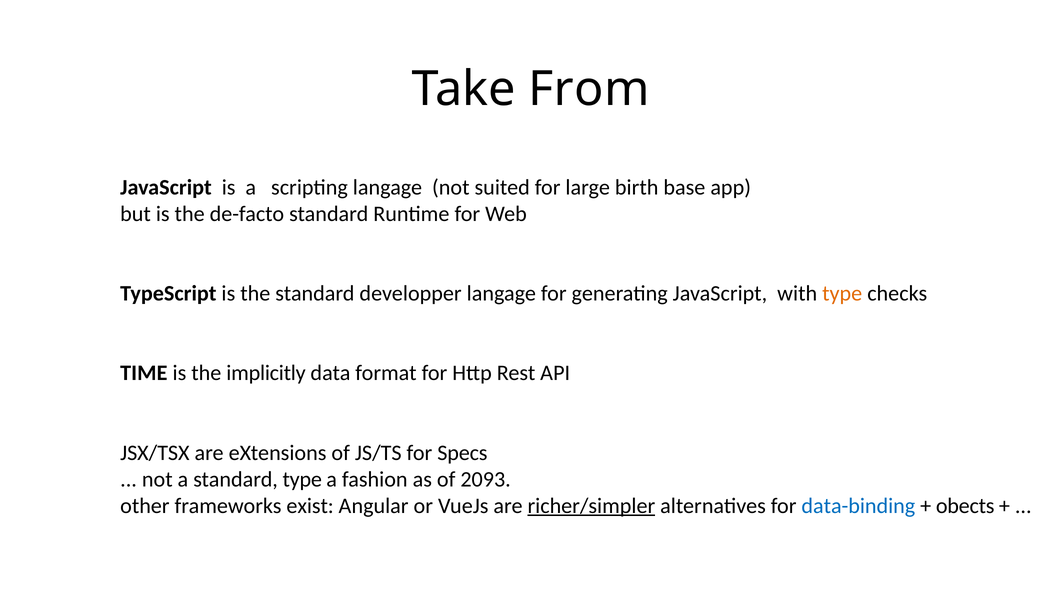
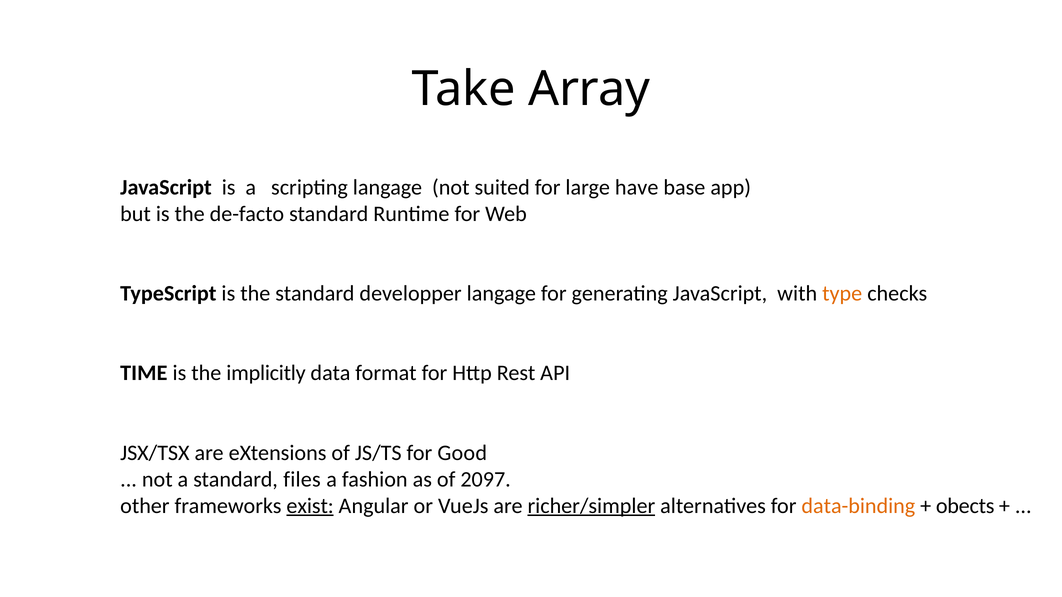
From: From -> Array (589, 89)
birth: birth -> have (637, 187)
Specs: Specs -> Good (462, 453)
standard type: type -> files (302, 480)
2093: 2093 -> 2097 (486, 480)
exist underline: none -> present (310, 506)
data-binding colour: blue -> orange (858, 506)
